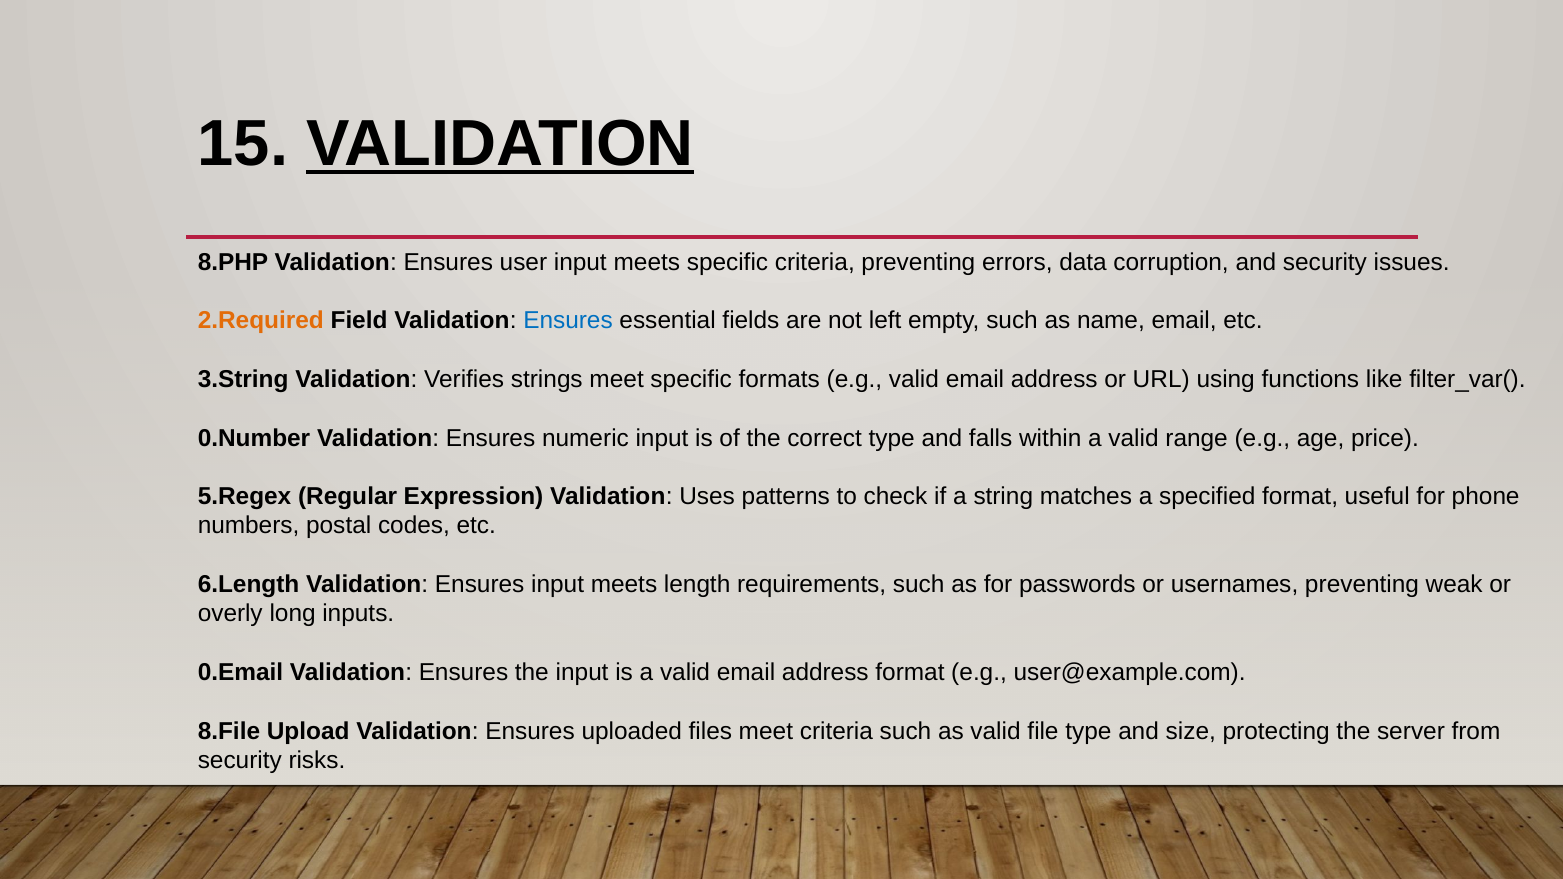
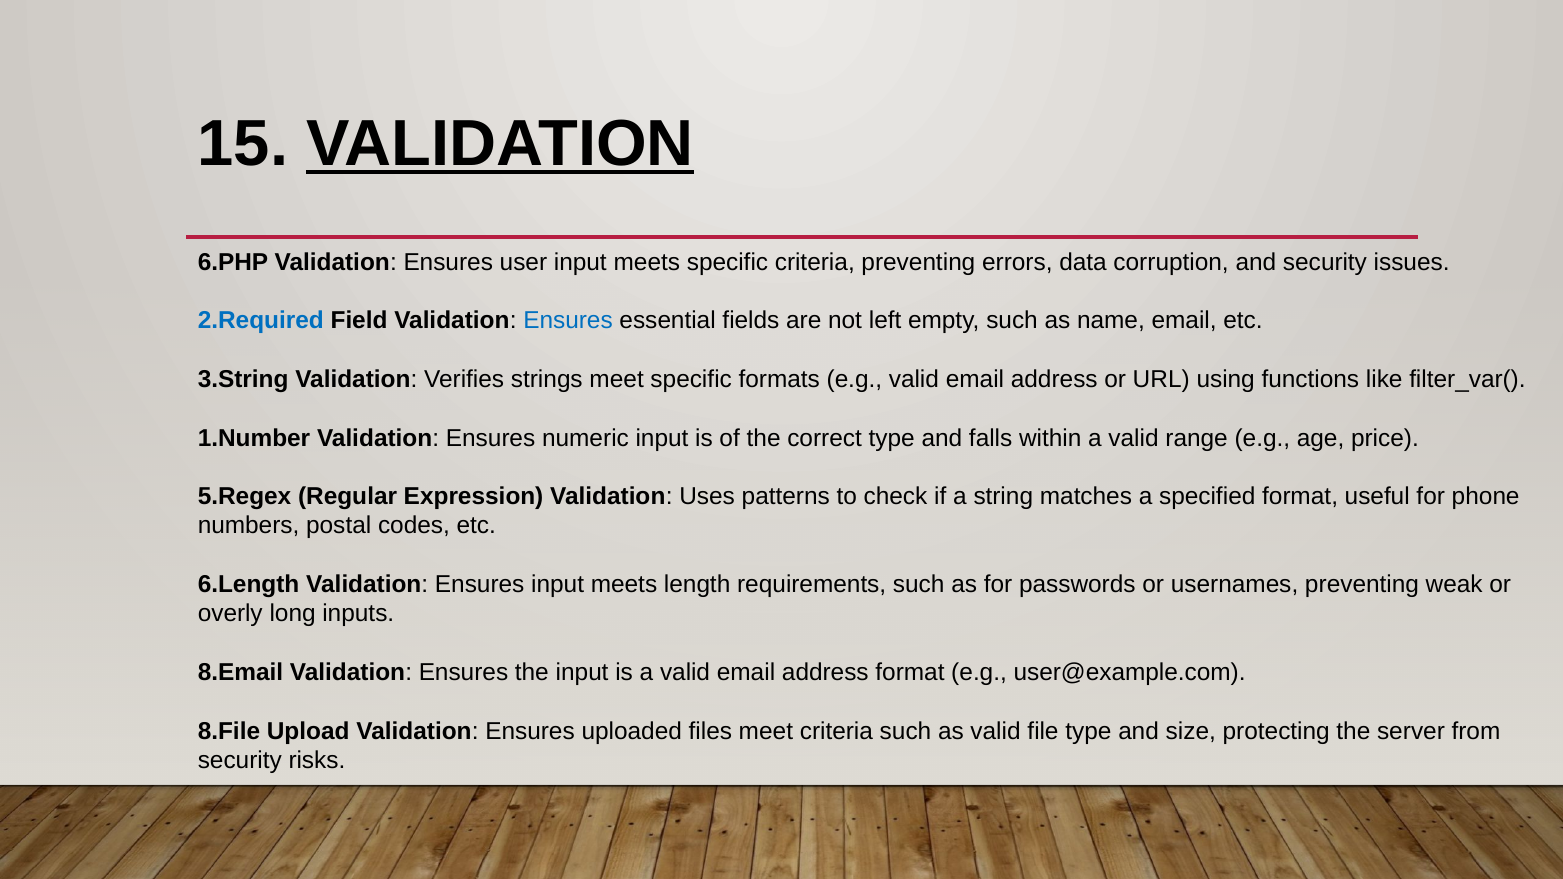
8.PHP: 8.PHP -> 6.PHP (233, 262)
2.Required colour: orange -> blue (261, 321)
0.Number: 0.Number -> 1.Number (254, 438)
0.Email: 0.Email -> 8.Email (241, 672)
